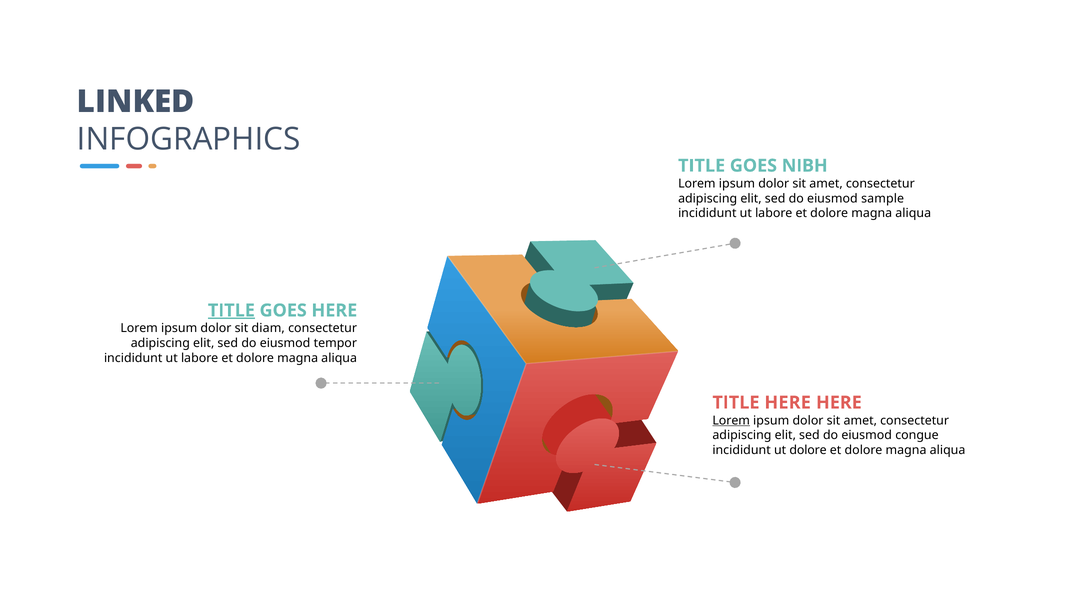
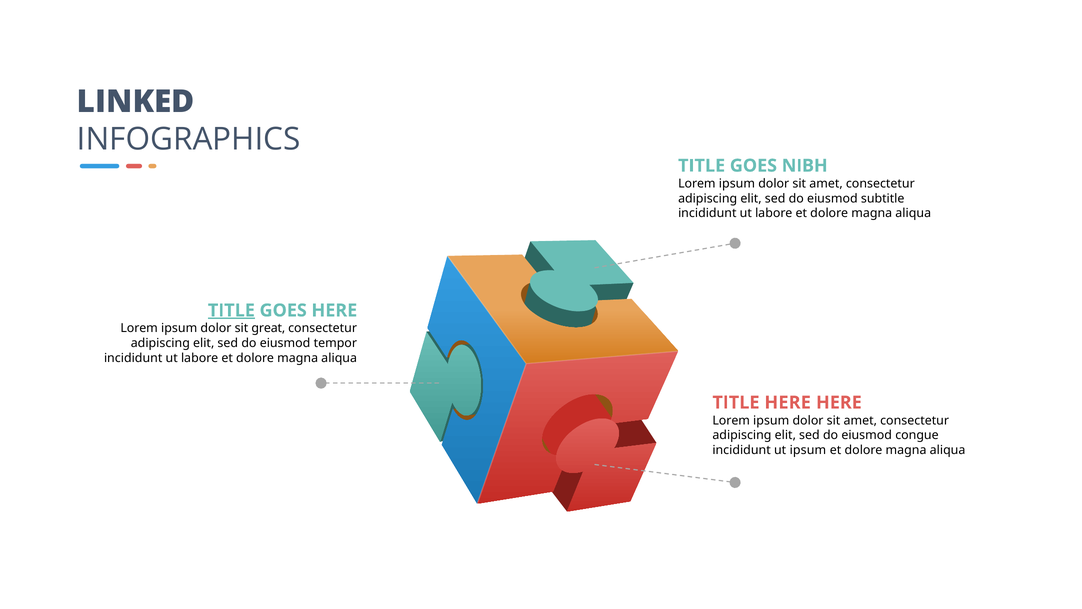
sample: sample -> subtitle (883, 198)
diam: diam -> great (268, 328)
Lorem underline: present -> none (731, 420)
ut dolore: dolore -> ipsum (808, 450)
